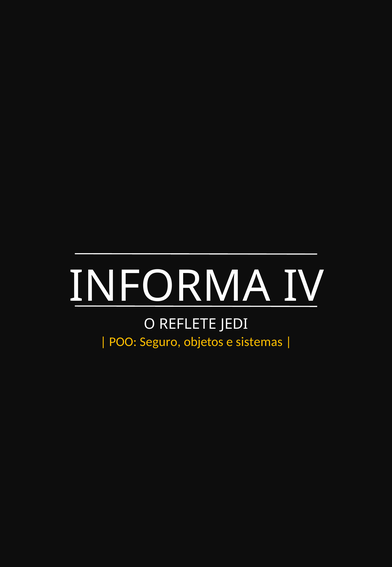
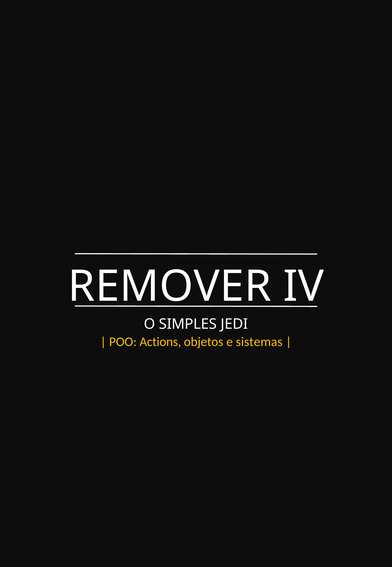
INFORMA: INFORMA -> REMOVER (170, 286)
REFLETE: REFLETE -> SIMPLES (188, 324)
Seguro: Seguro -> Actions (160, 341)
